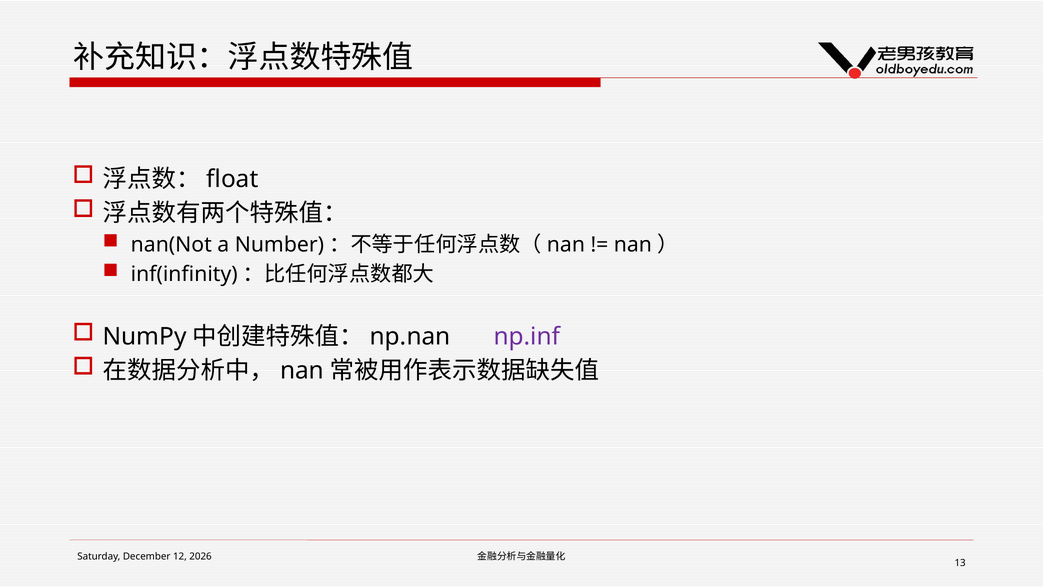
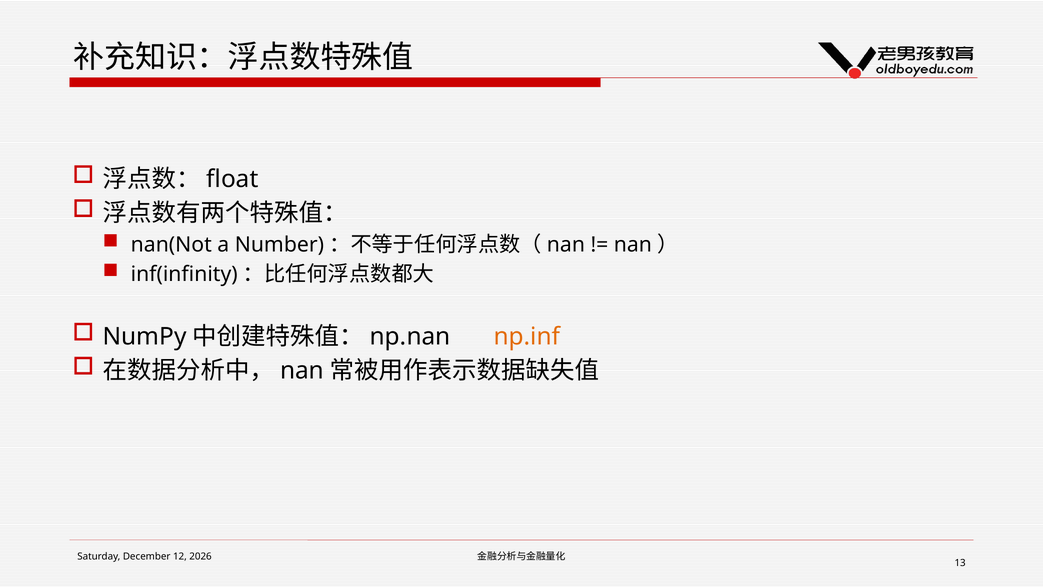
np.inf colour: purple -> orange (527, 336)
